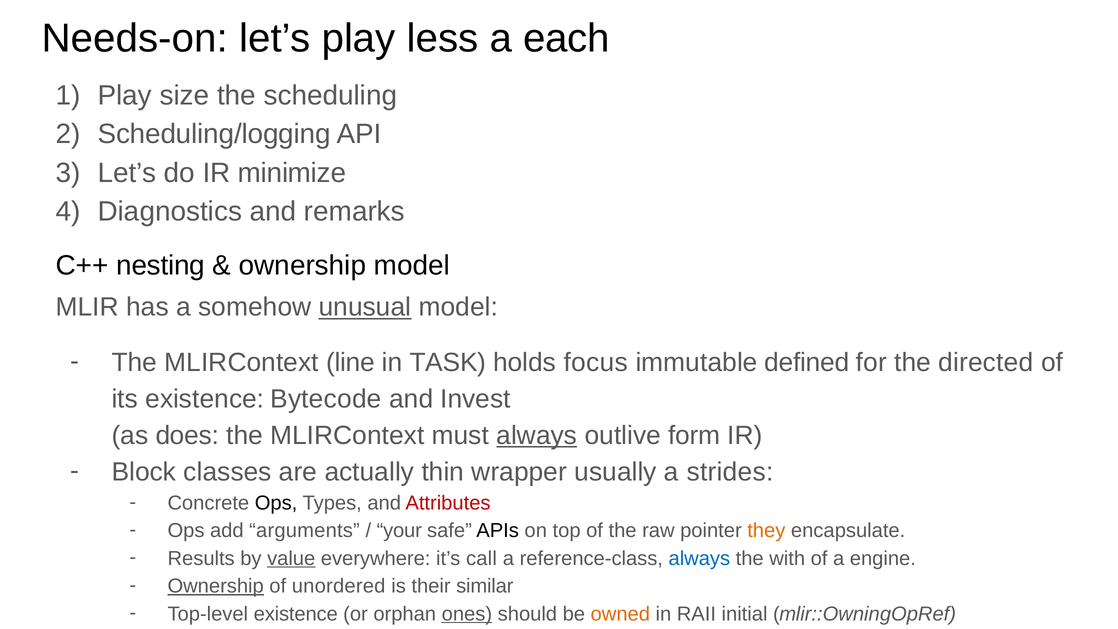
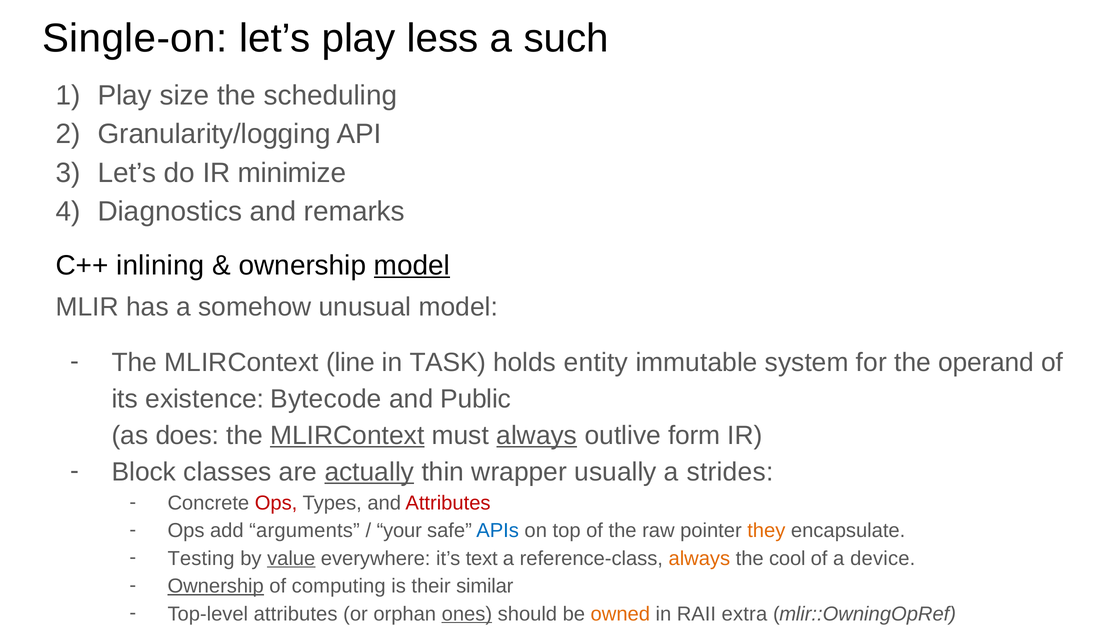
Needs-on: Needs-on -> Single-on (135, 38)
each: each -> such (566, 38)
Scheduling/logging: Scheduling/logging -> Granularity/logging (214, 134)
nesting: nesting -> inlining (160, 265)
model underline: none -> present (412, 265)
unusual underline: present -> none (365, 307)
focus: focus -> entity (596, 362)
defined: defined -> system (807, 362)
directed: directed -> operand (986, 362)
Invest: Invest -> Public (476, 399)
MLIRContext underline: none -> present (347, 435)
actually underline: none -> present (369, 472)
Ops colour: black -> red (276, 503)
APIs colour: black -> blue (498, 531)
Results: Results -> Testing (201, 558)
call: call -> text (482, 558)
always colour: blue -> orange (699, 558)
with: with -> cool (787, 558)
engine: engine -> device (883, 558)
unordered: unordered -> computing (339, 586)
Top-level existence: existence -> attributes (296, 614)
initial: initial -> extra (744, 614)
